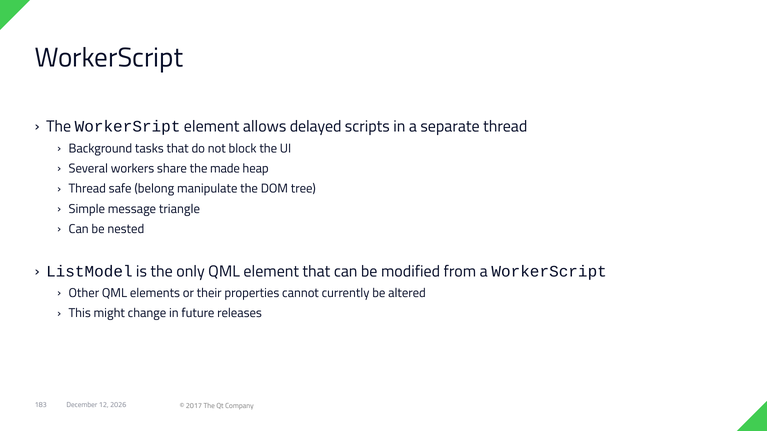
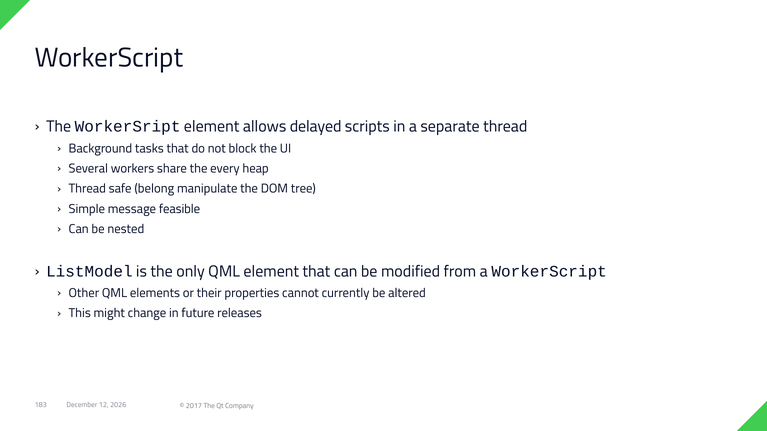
made: made -> every (225, 169)
triangle: triangle -> feasible (180, 209)
